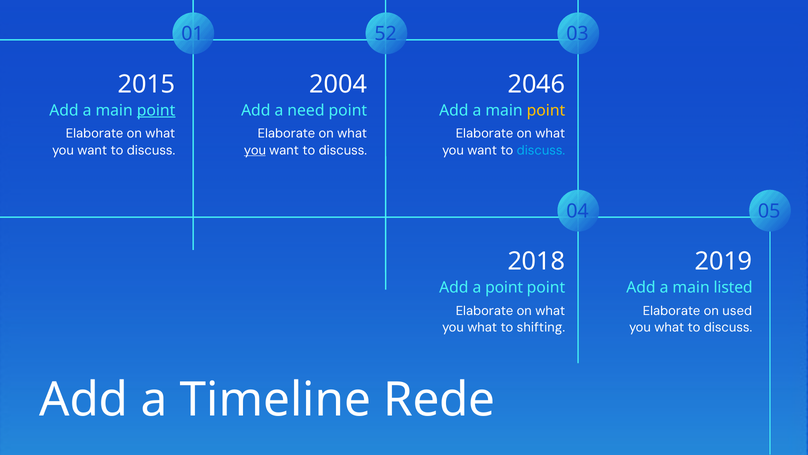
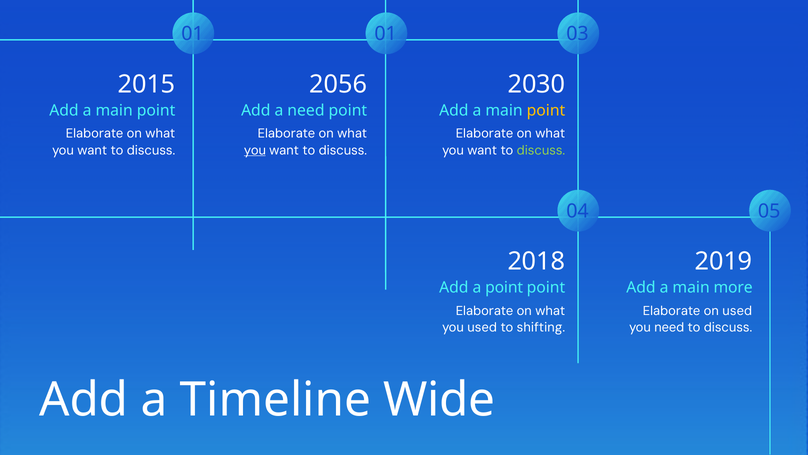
01 52: 52 -> 01 (386, 34)
2004: 2004 -> 2056 (338, 84)
2046: 2046 -> 2030 (536, 84)
point underline: present -> none (156, 110)
discuss colour: light blue -> light green (541, 150)
listed: listed -> more (733, 287)
what: what -> used (482, 327)
what: what -> need (669, 327)
Rede: Rede -> Wide (439, 400)
